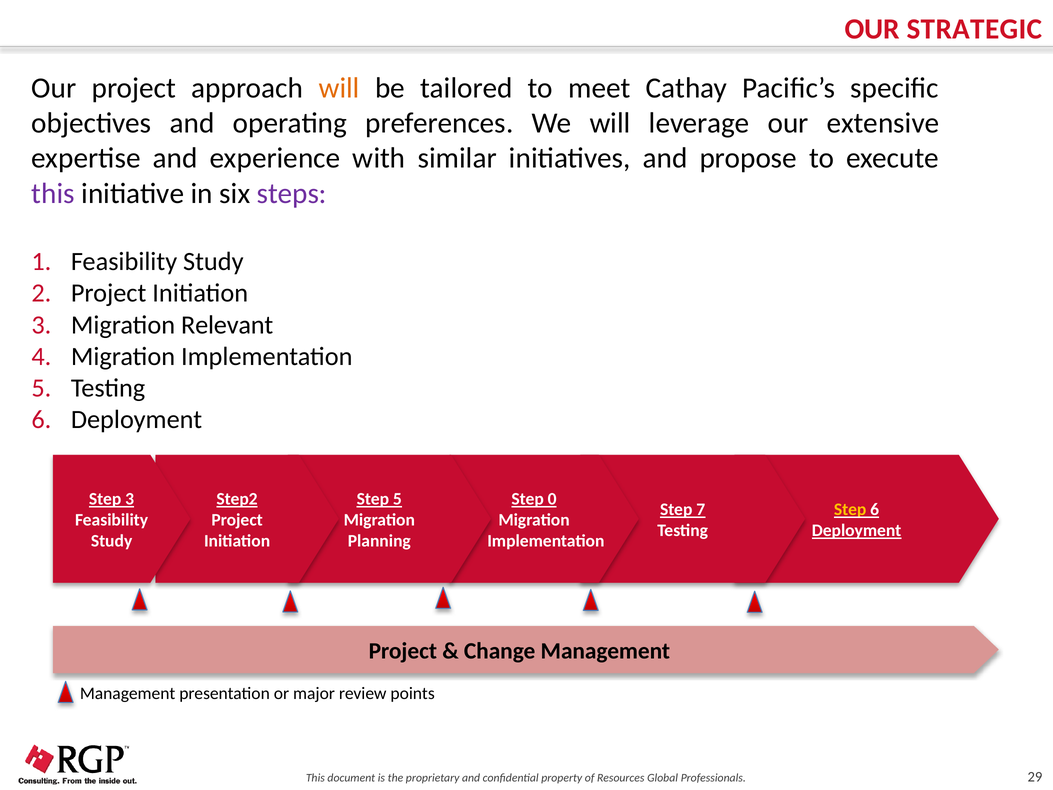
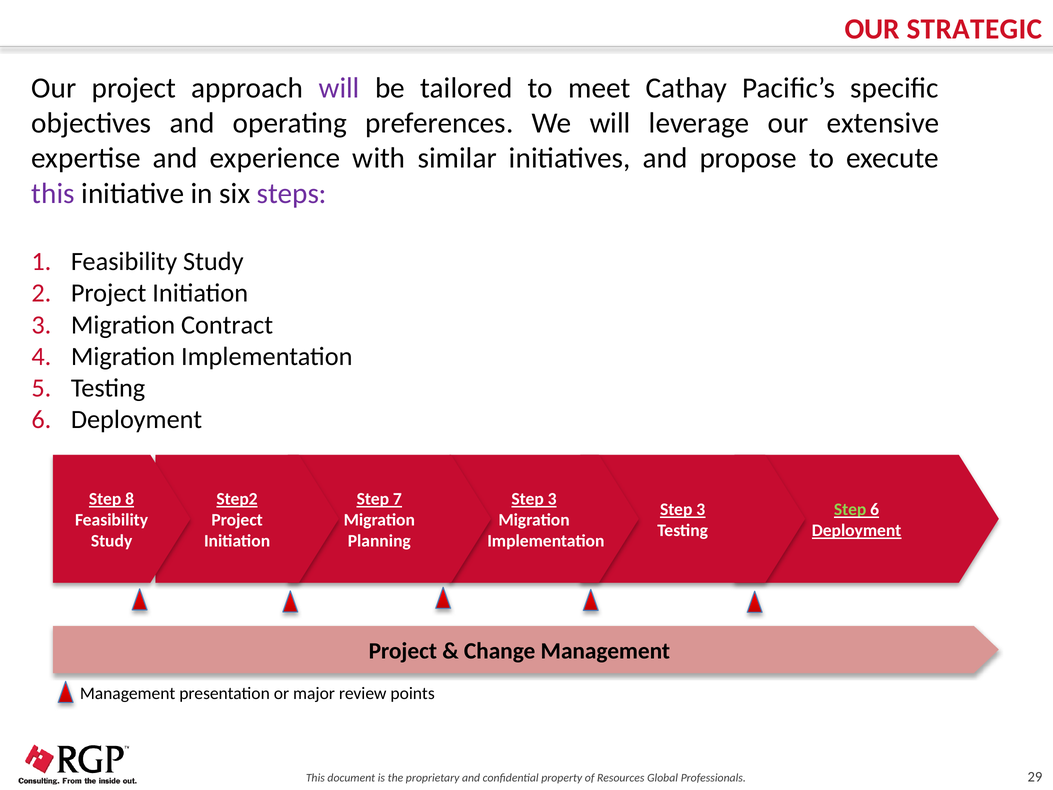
will colour: orange -> purple (339, 88)
Relevant: Relevant -> Contract (227, 325)
Step 3: 3 -> 8 (130, 499)
Step 5: 5 -> 7 (397, 499)
0: 0 -> 3 (552, 499)
7: 7 -> 3 (701, 509)
Step colour: yellow -> light green (850, 509)
